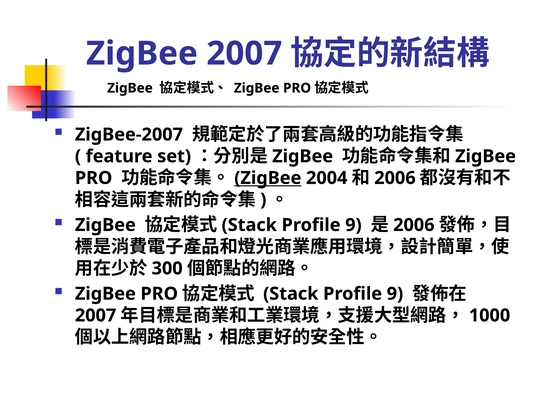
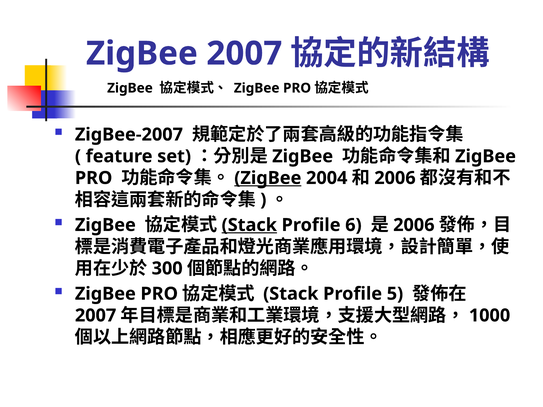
Stack underline: none -> present (249, 225)
9: 9 -> 6 (353, 225)
9: 9 -> 5 (395, 294)
